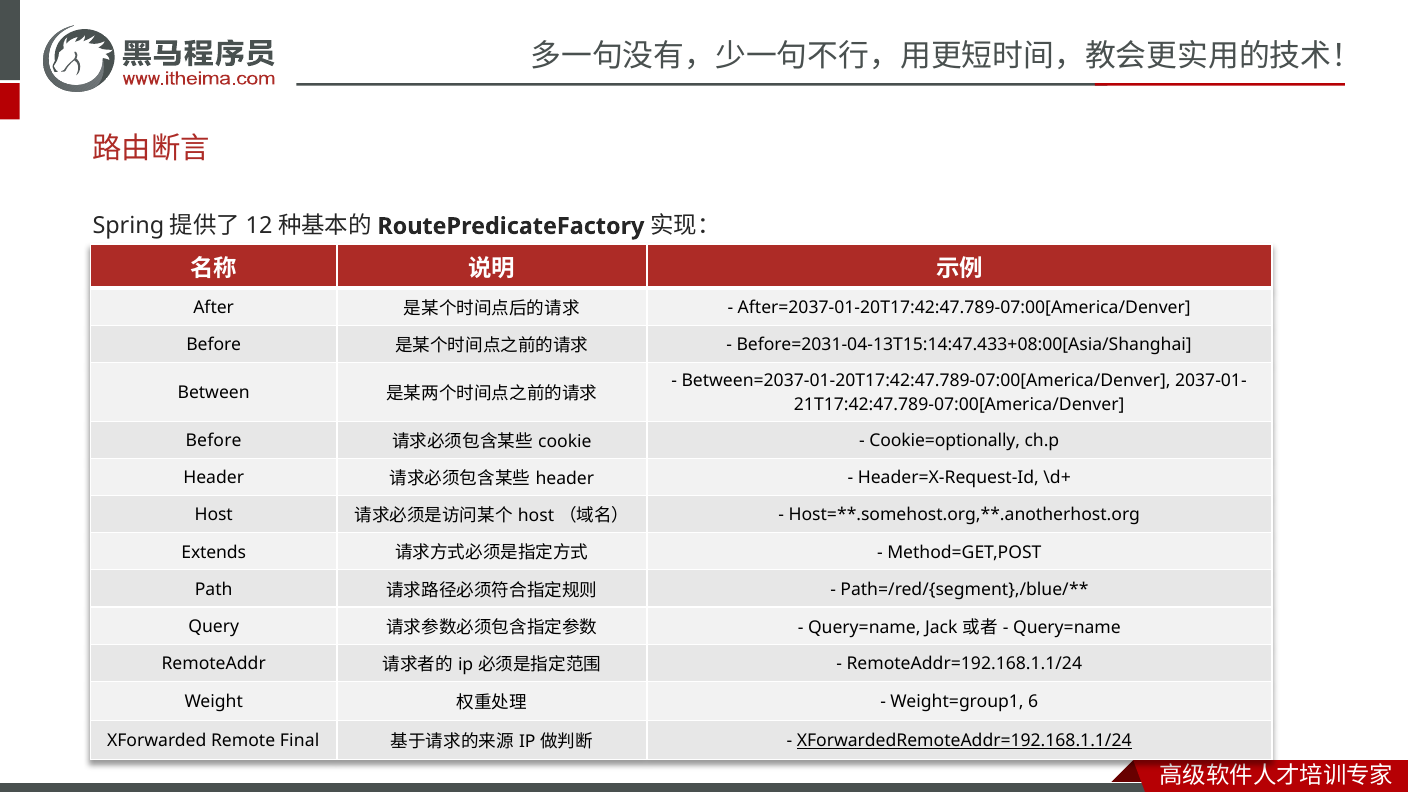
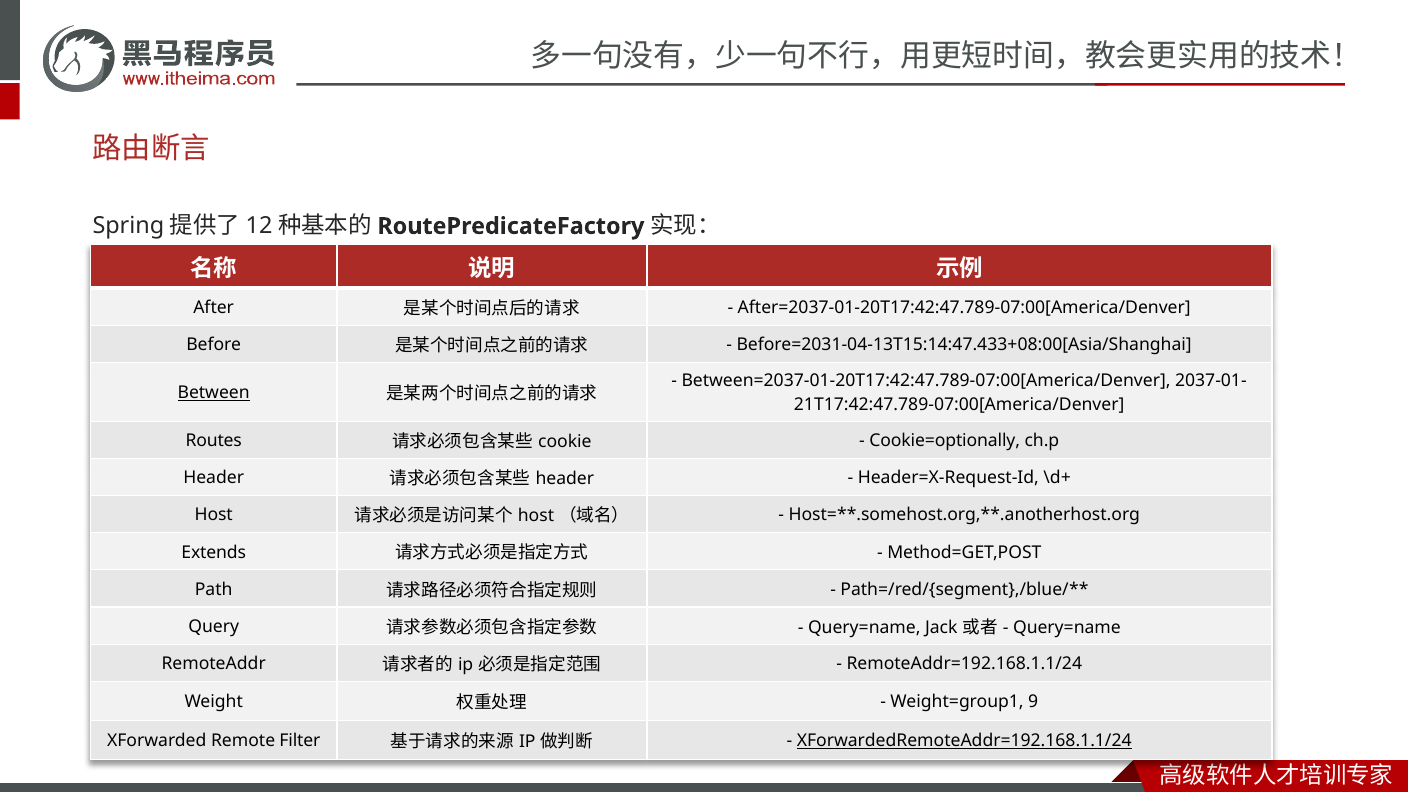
Between underline: none -> present (214, 393)
Before: Before -> Routes (214, 441)
6: 6 -> 9 (1033, 702)
Final: Final -> Filter (300, 741)
